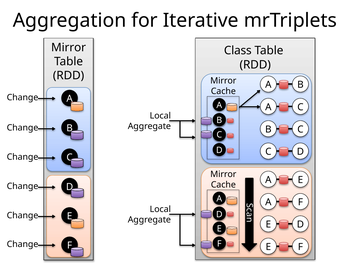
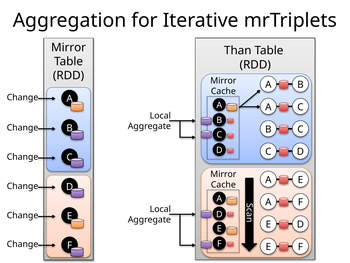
Class: Class -> Than (238, 51)
